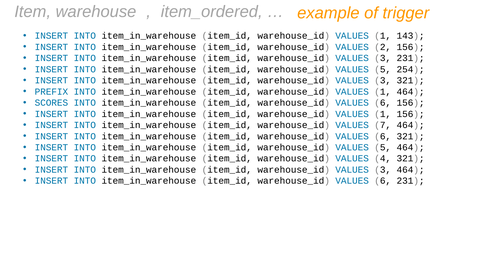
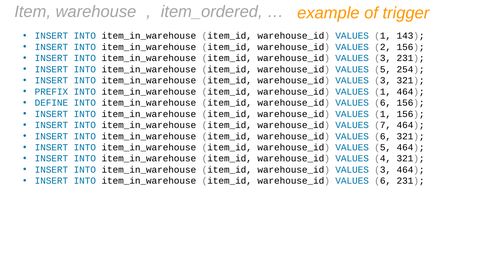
SCORES: SCORES -> DEFINE (51, 103)
